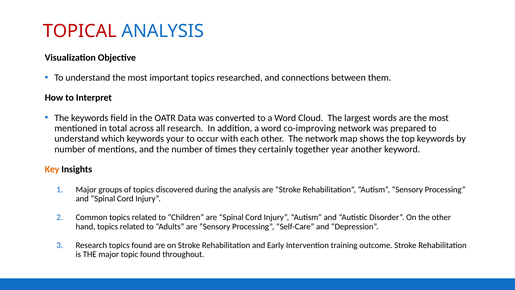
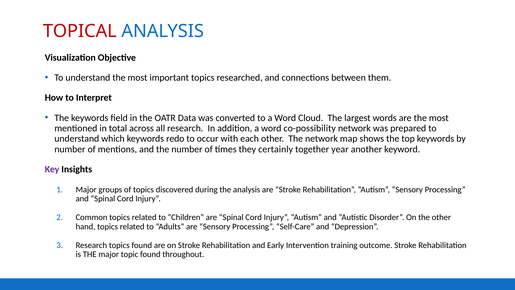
co-improving: co-improving -> co-possibility (310, 128)
your: your -> redo (175, 139)
Key colour: orange -> purple (52, 169)
